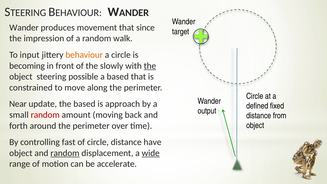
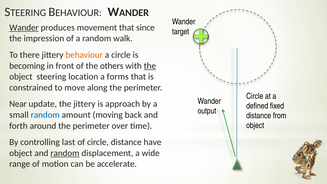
Wander underline: none -> present (24, 28)
input: input -> there (30, 55)
slowly: slowly -> others (112, 66)
possible: possible -> location (83, 77)
a based: based -> forms (118, 77)
the based: based -> jittery (84, 104)
random colour: red -> blue (45, 115)
fast: fast -> last (69, 142)
wide underline: present -> none (151, 153)
